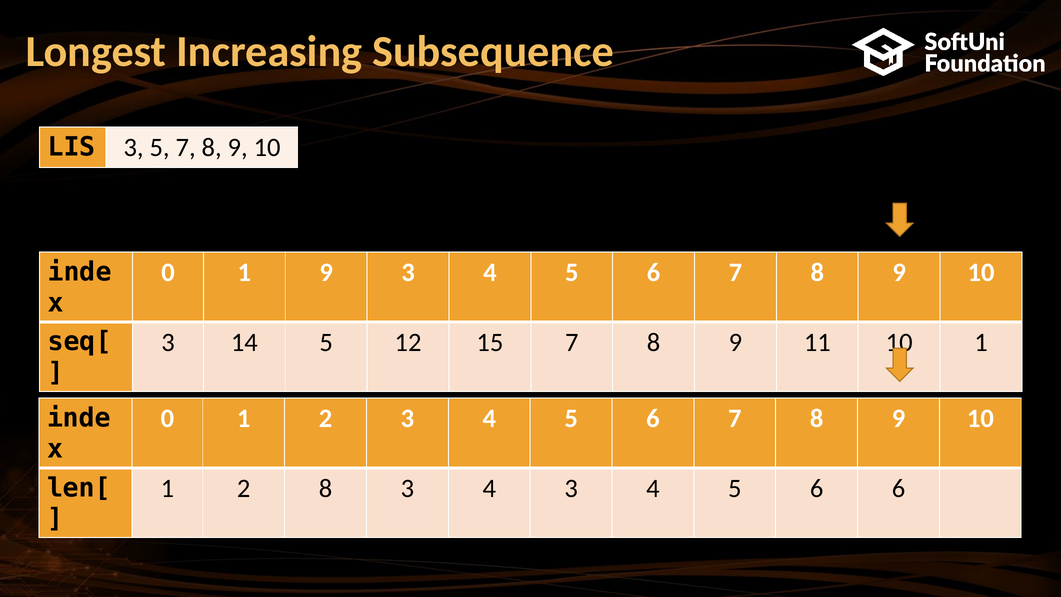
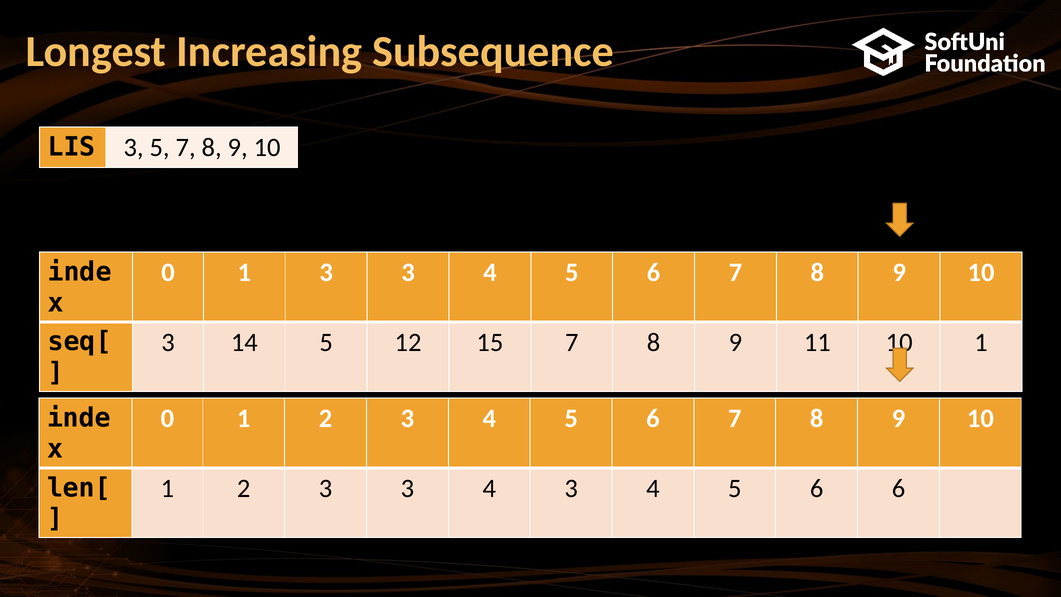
1 9: 9 -> 3 (326, 272)
8: 8 -> 3 (326, 488)
